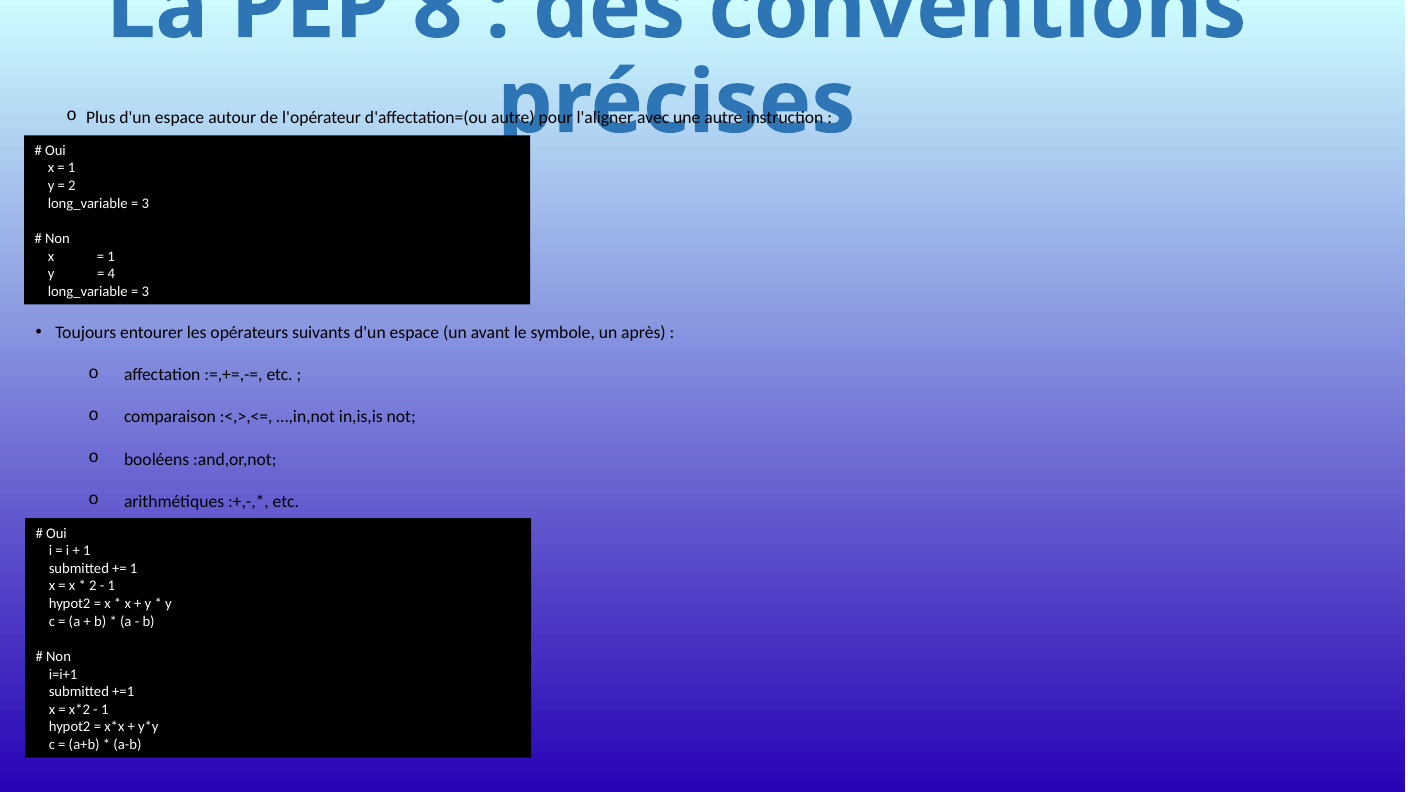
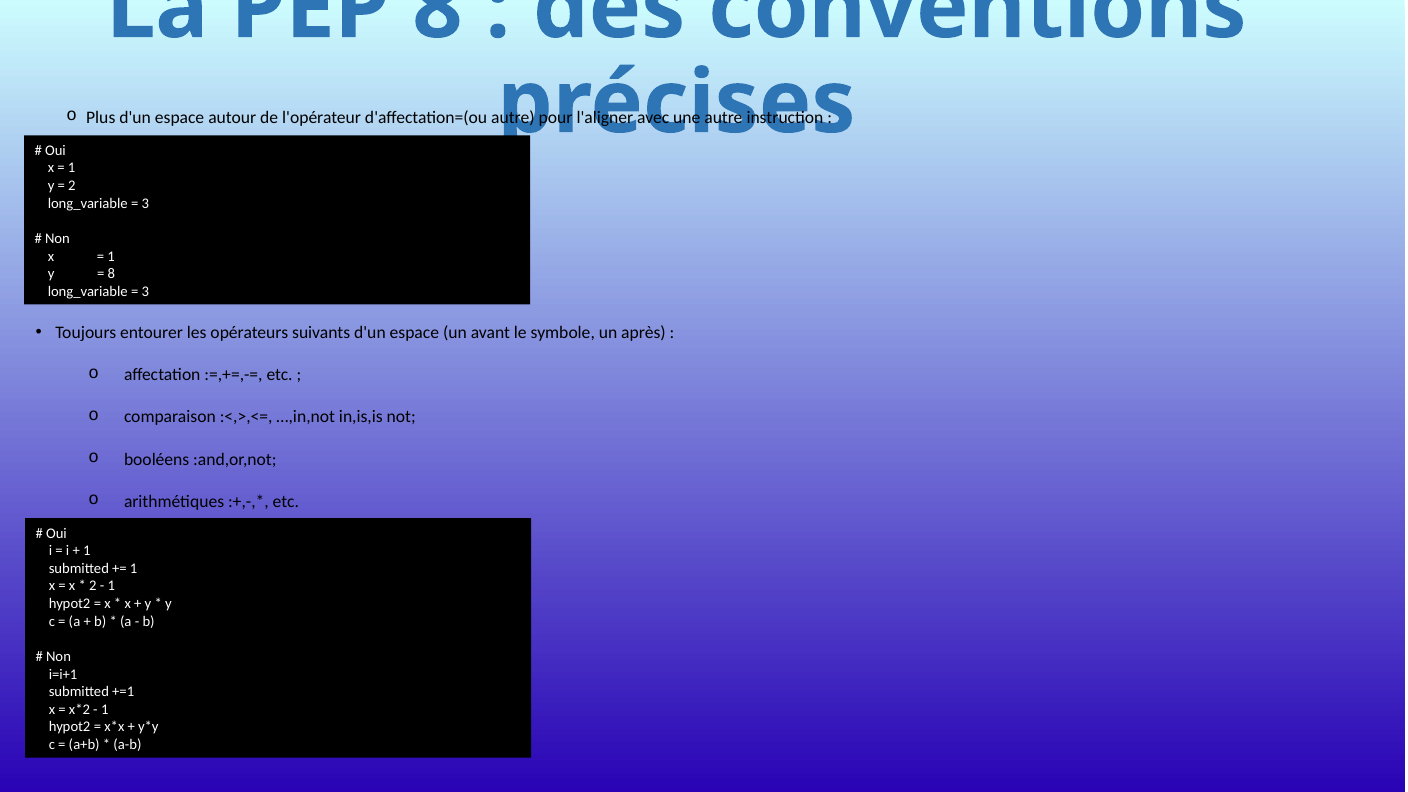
4: 4 -> 8 (111, 274)
